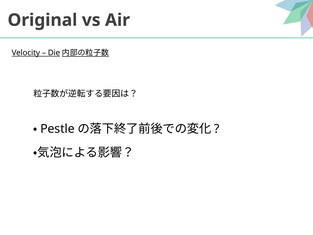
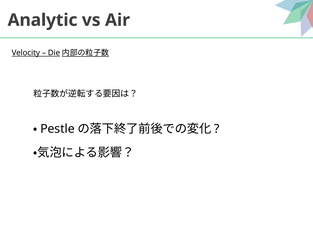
Original: Original -> Analytic (43, 20)
